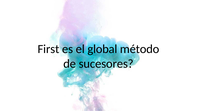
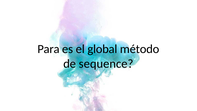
First: First -> Para (49, 49)
sucesores: sucesores -> sequence (106, 64)
